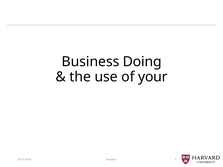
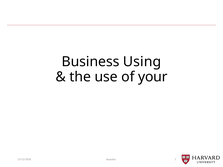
Doing: Doing -> Using (142, 62)
